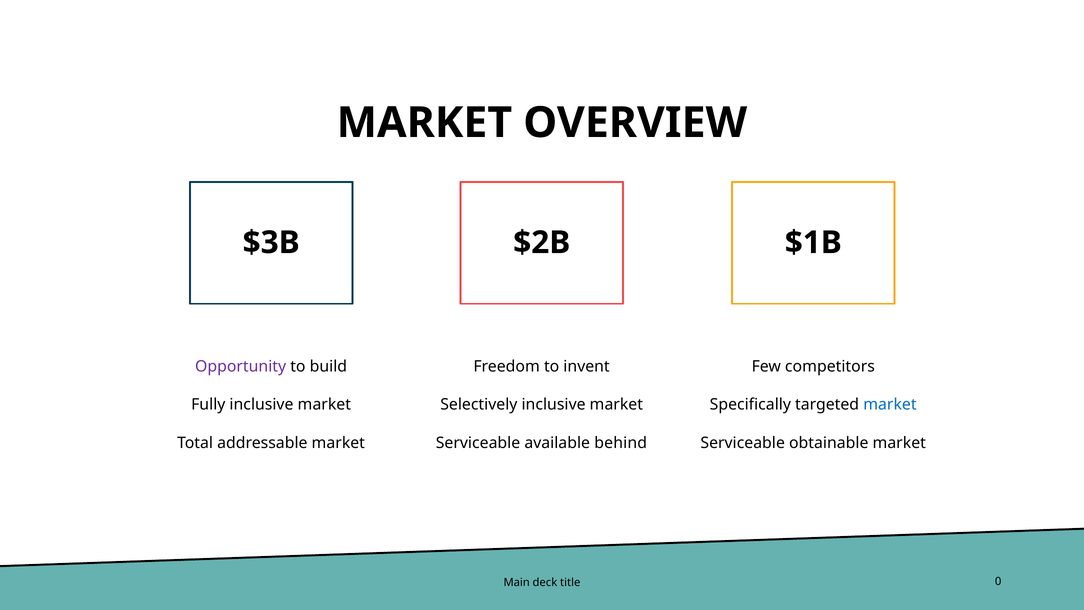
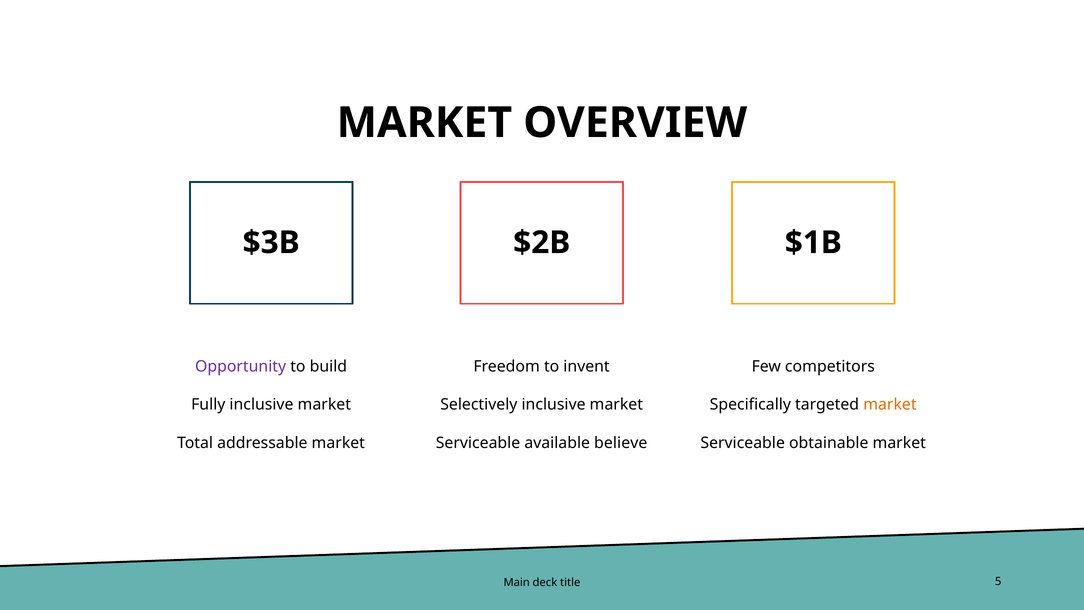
market colour: blue -> orange (890, 405)
behind: behind -> believe (621, 443)
0: 0 -> 5 (998, 581)
